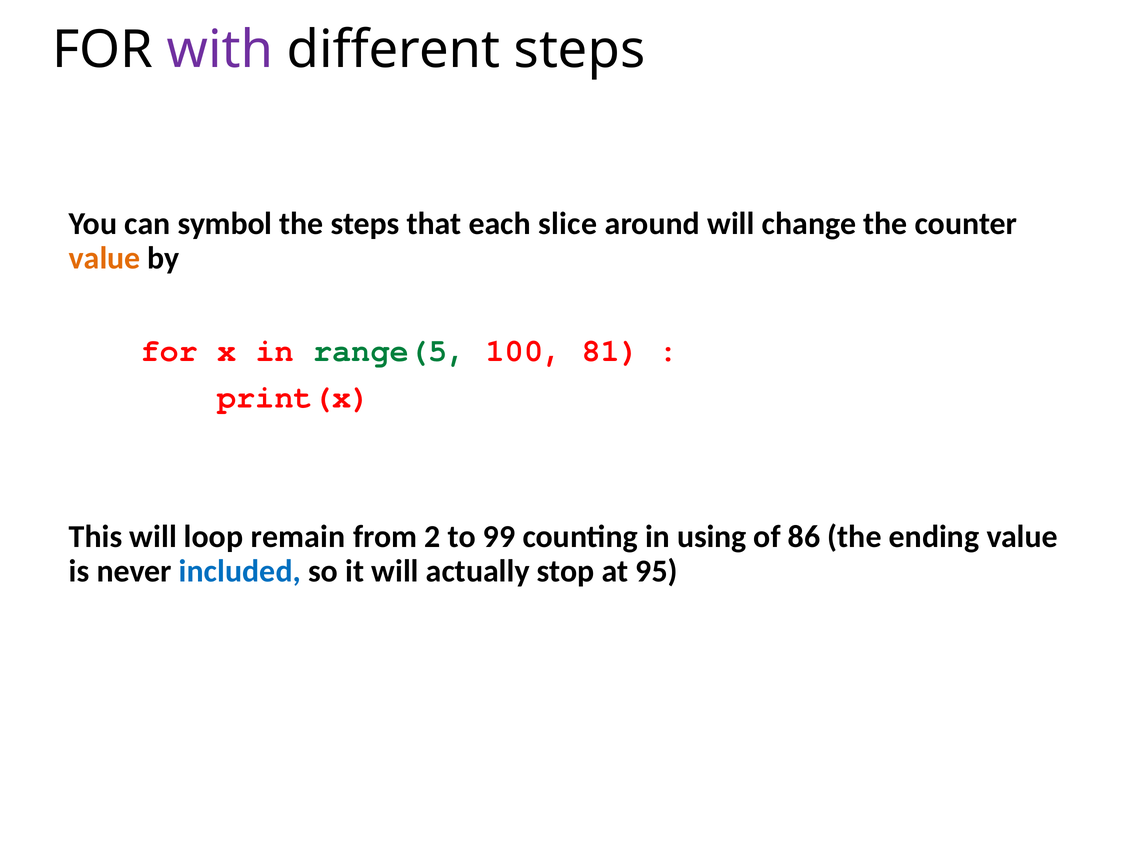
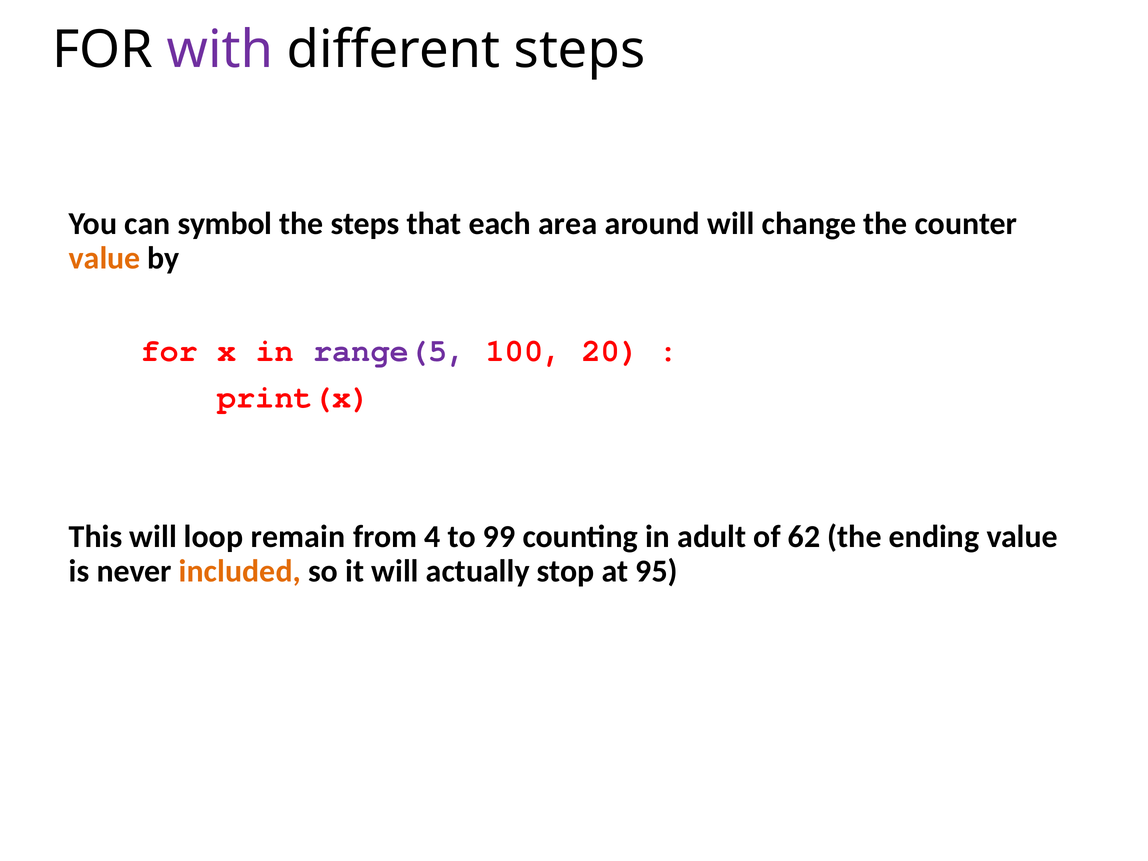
slice: slice -> area (568, 224)
range(5 colour: green -> purple (390, 351)
81: 81 -> 20 (611, 351)
2: 2 -> 4 (433, 537)
using: using -> adult (712, 537)
86: 86 -> 62 (804, 537)
included colour: blue -> orange (240, 571)
